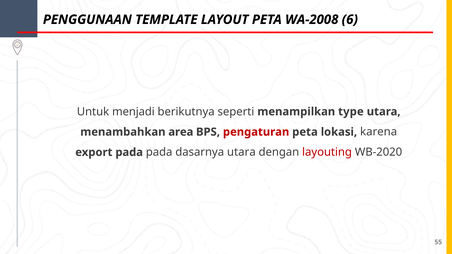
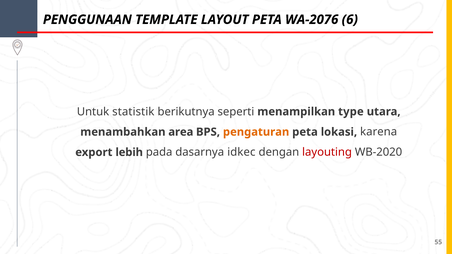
WA-2008: WA-2008 -> WA-2076 (312, 20)
menjadi: menjadi -> statistik (133, 112)
pengaturan colour: red -> orange (256, 132)
export pada: pada -> lebih (129, 152)
dasarnya utara: utara -> idkec (241, 152)
